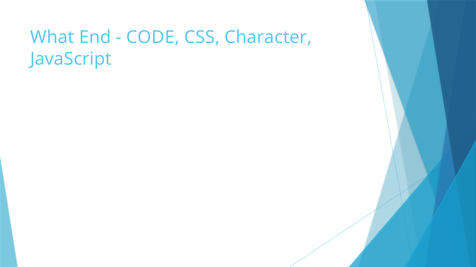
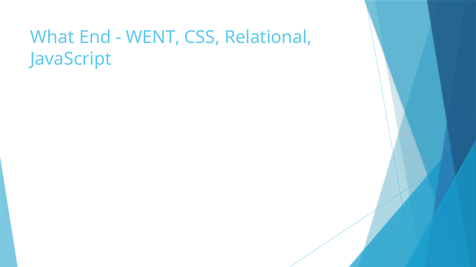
CODE: CODE -> WENT (153, 38)
Character: Character -> Relational (268, 38)
